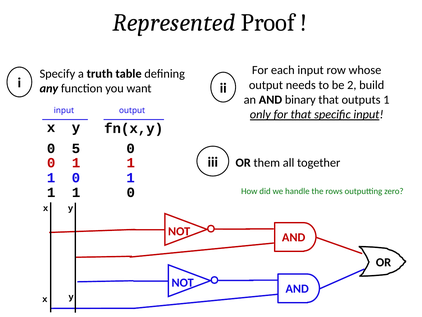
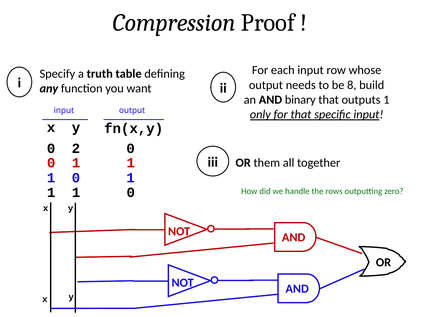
Represented: Represented -> Compression (174, 23)
2: 2 -> 8 (352, 85)
5: 5 -> 2 (76, 148)
